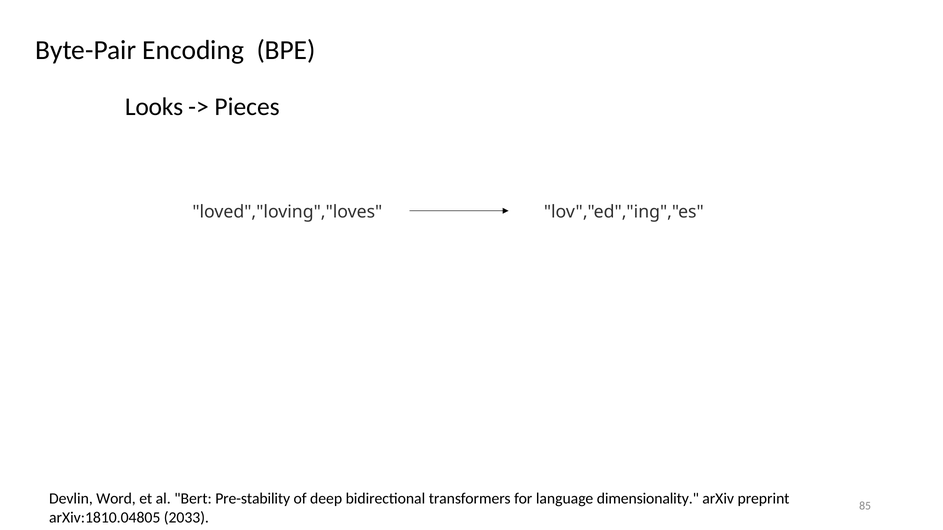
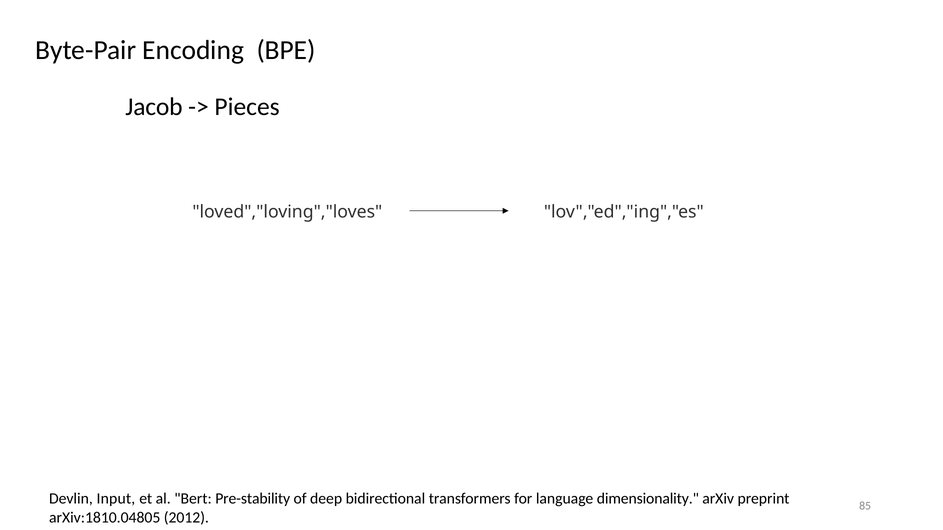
Looks: Looks -> Jacob (154, 107)
Word: Word -> Input (116, 499)
2033: 2033 -> 2012 (186, 518)
